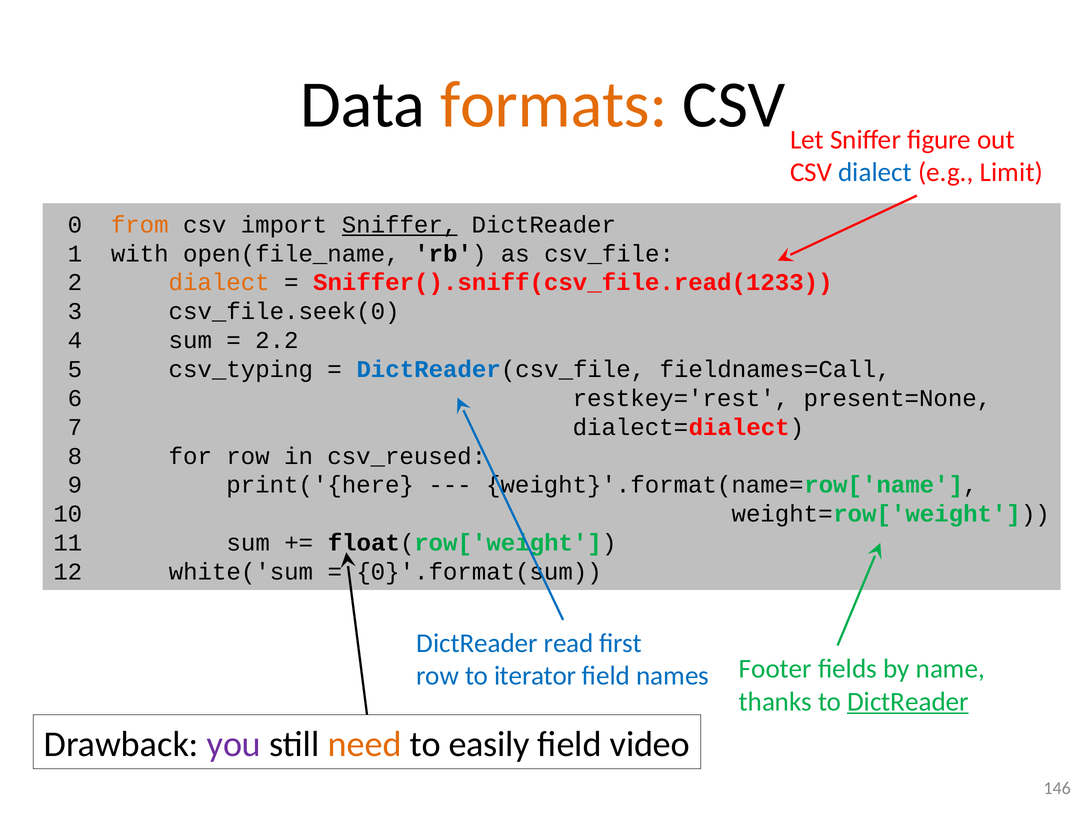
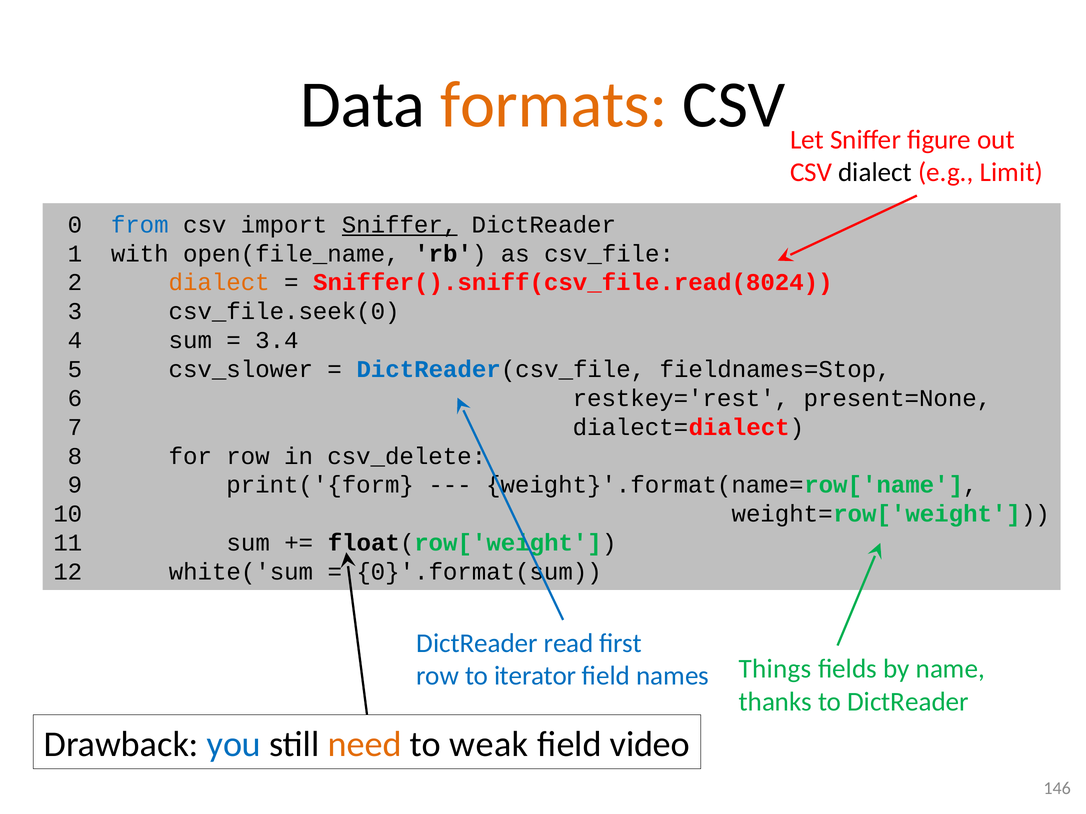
dialect colour: blue -> black (875, 173)
from colour: orange -> blue (140, 225)
Sniffer().sniff(csv_file.read(1233: Sniffer().sniff(csv_file.read(1233 -> Sniffer().sniff(csv_file.read(8024 (573, 283)
2.2: 2.2 -> 3.4 (277, 341)
csv_typing: csv_typing -> csv_slower (241, 370)
fieldnames=Call: fieldnames=Call -> fieldnames=Stop (775, 370)
csv_reused: csv_reused -> csv_delete (407, 456)
print('{here: print('{here -> print('{form (320, 485)
Footer: Footer -> Things (775, 669)
DictReader underline: present -> none (908, 702)
you colour: purple -> blue (234, 745)
easily: easily -> weak (489, 745)
